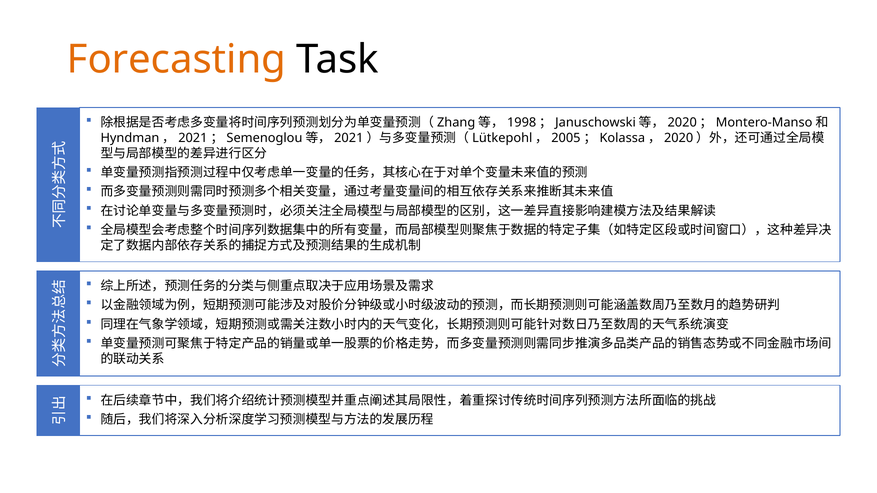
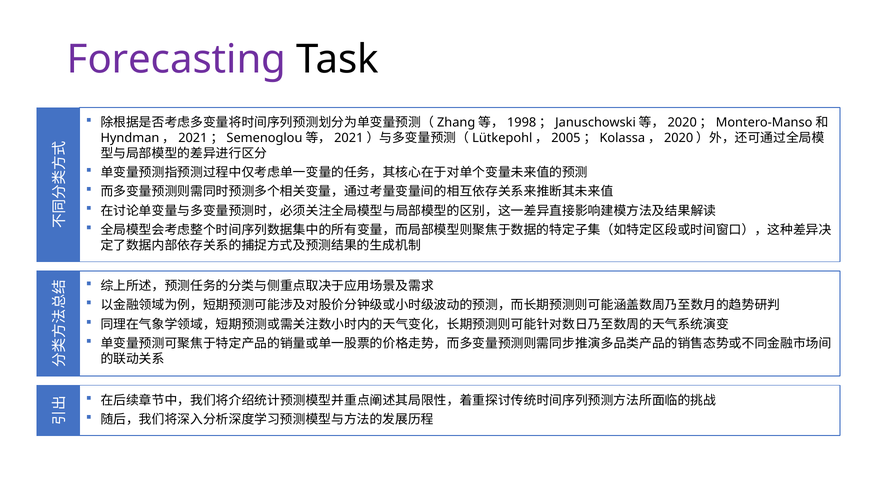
Forecasting colour: orange -> purple (176, 60)
